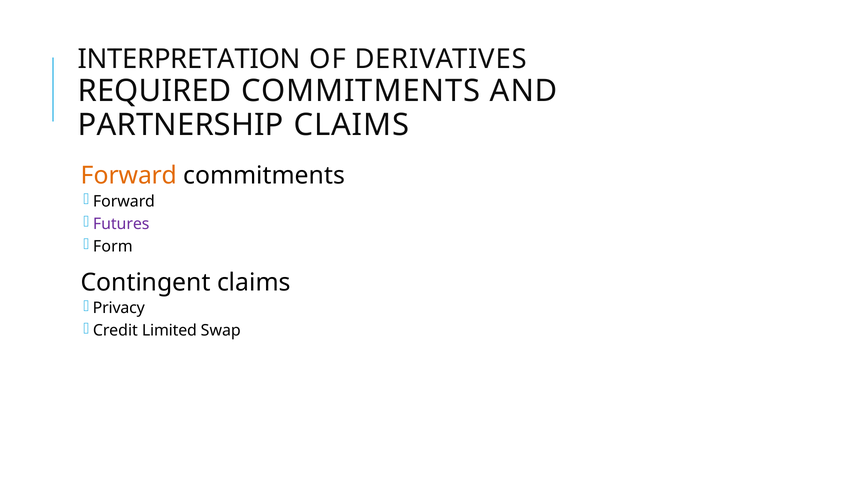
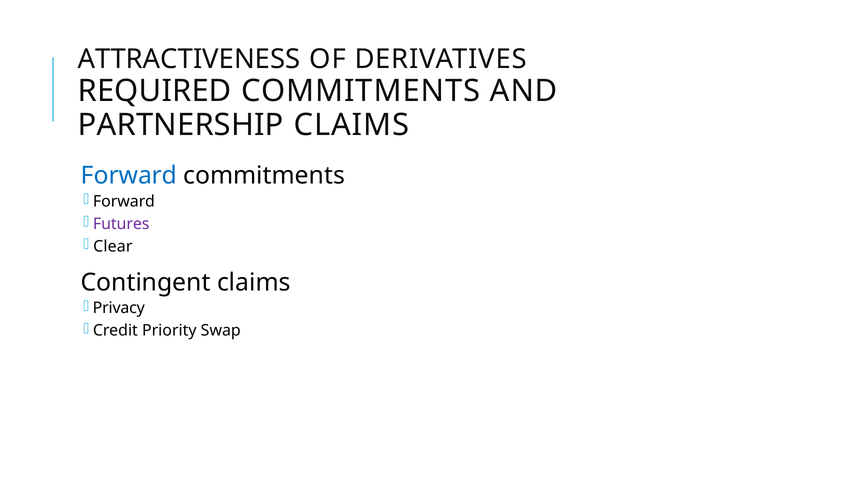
INTERPRETATION: INTERPRETATION -> ATTRACTIVENESS (189, 59)
Forward colour: orange -> blue (129, 176)
Form: Form -> Clear (113, 246)
Limited: Limited -> Priority (169, 330)
